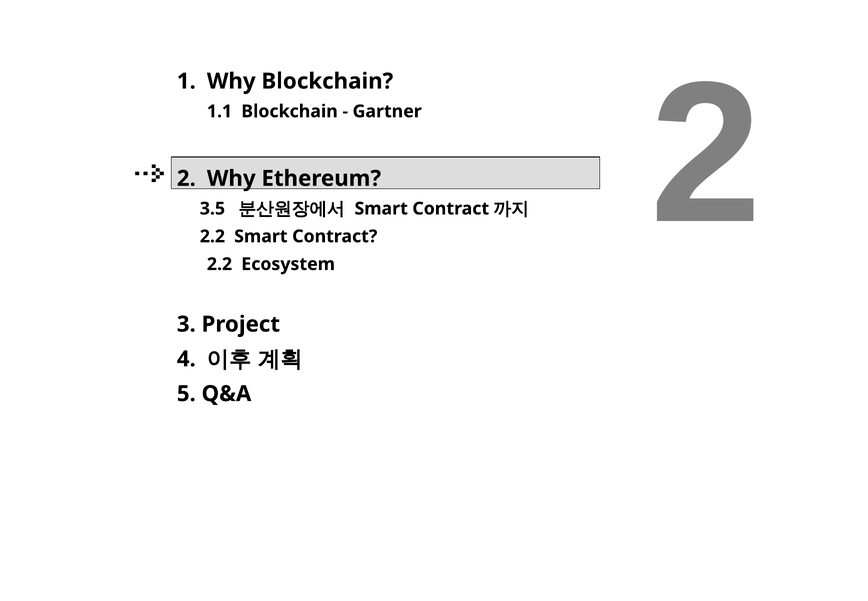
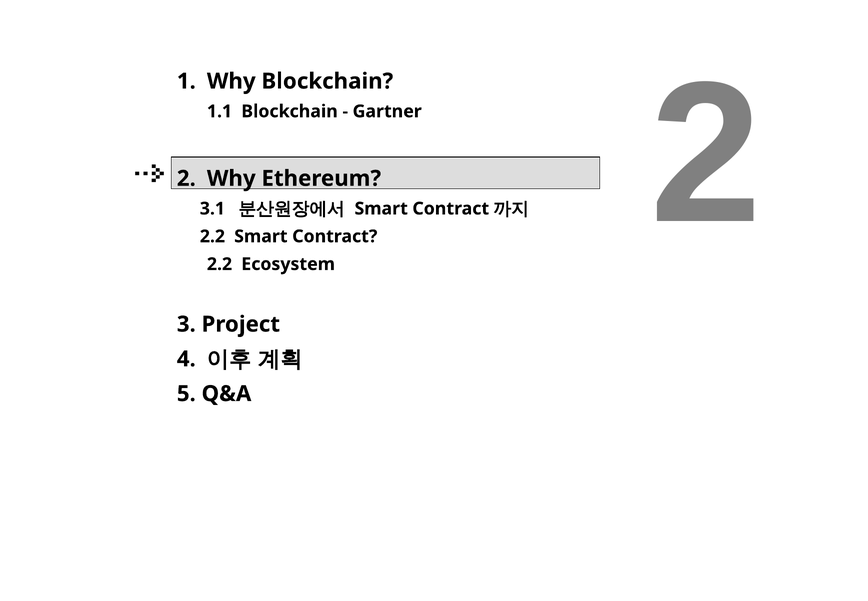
3.5: 3.5 -> 3.1 (212, 209)
